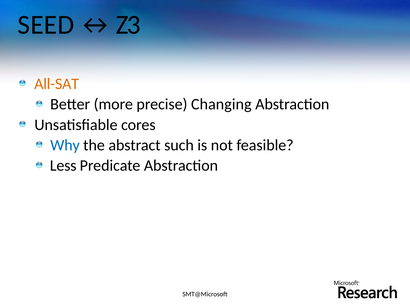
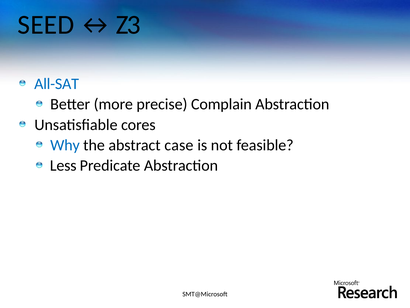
All-SAT colour: orange -> blue (57, 84)
Changing: Changing -> Complain (221, 104)
such: such -> case (179, 145)
